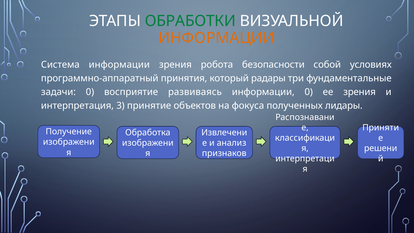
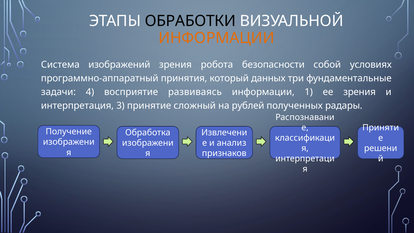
ОБРАБОТКИ colour: green -> black (190, 21)
Система информации: информации -> изображений (119, 65)
радары: радары -> данных (268, 78)
задачи 0: 0 -> 4 (90, 92)
информации 0: 0 -> 1 (309, 92)
объектов: объектов -> сложный (195, 106)
фокуса: фокуса -> рублей (248, 106)
лидары: лидары -> радары (344, 106)
